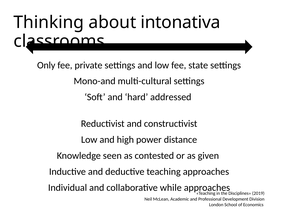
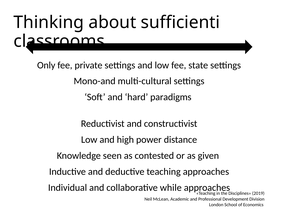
intonativa: intonativa -> sufficienti (180, 22)
addressed: addressed -> paradigms (171, 97)
